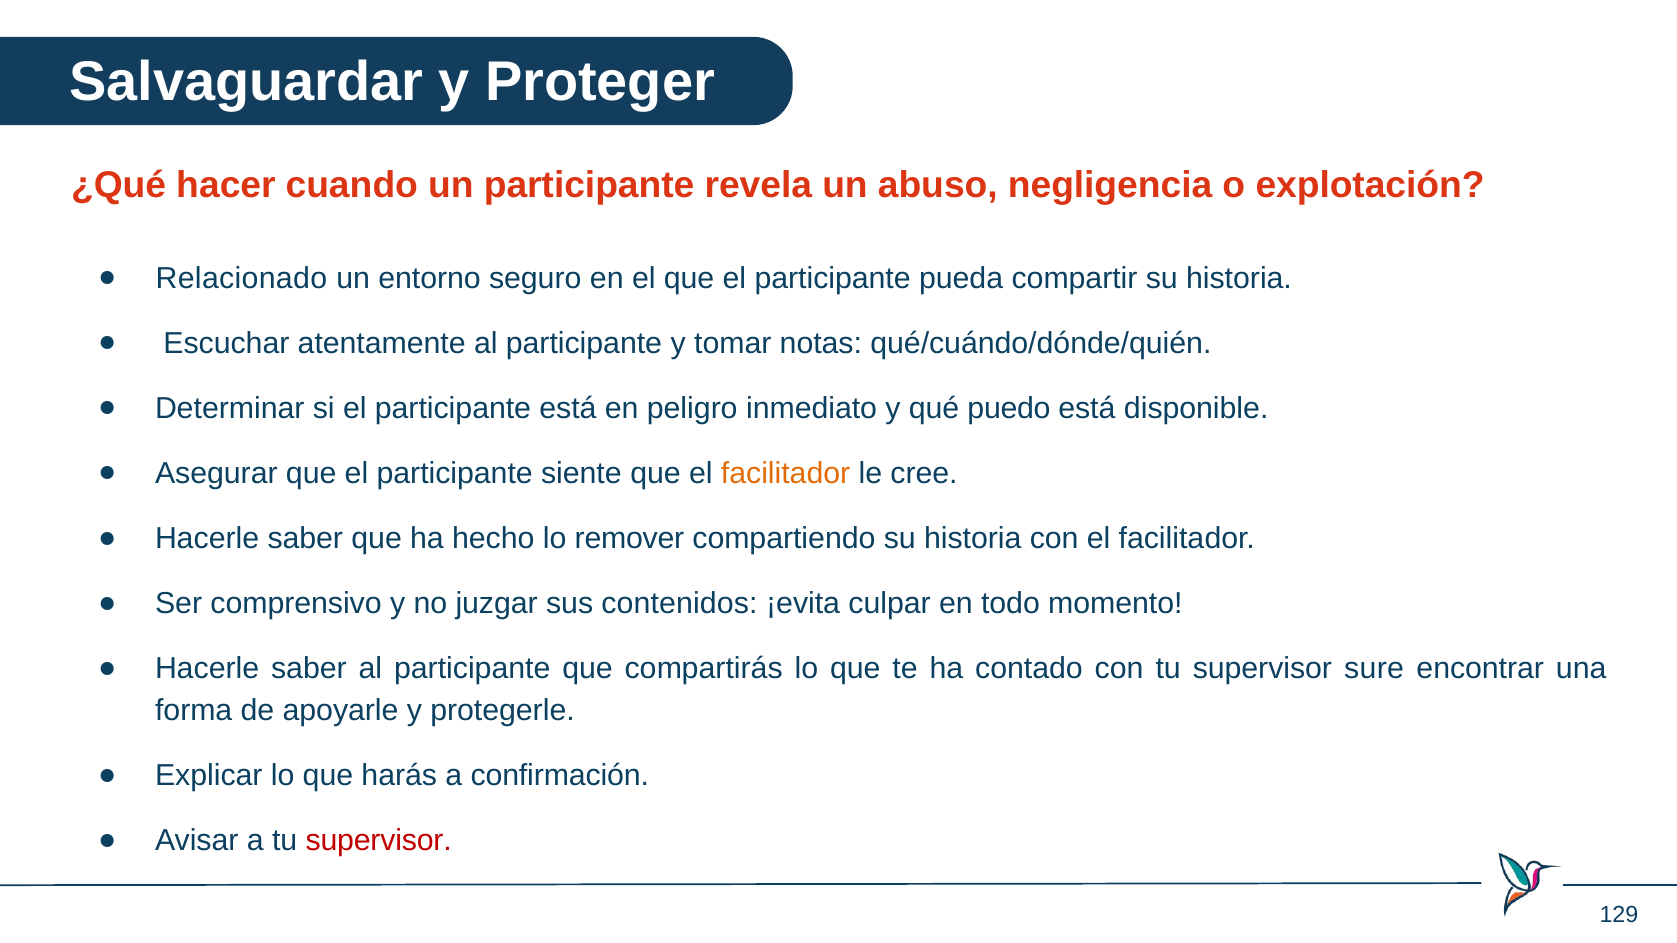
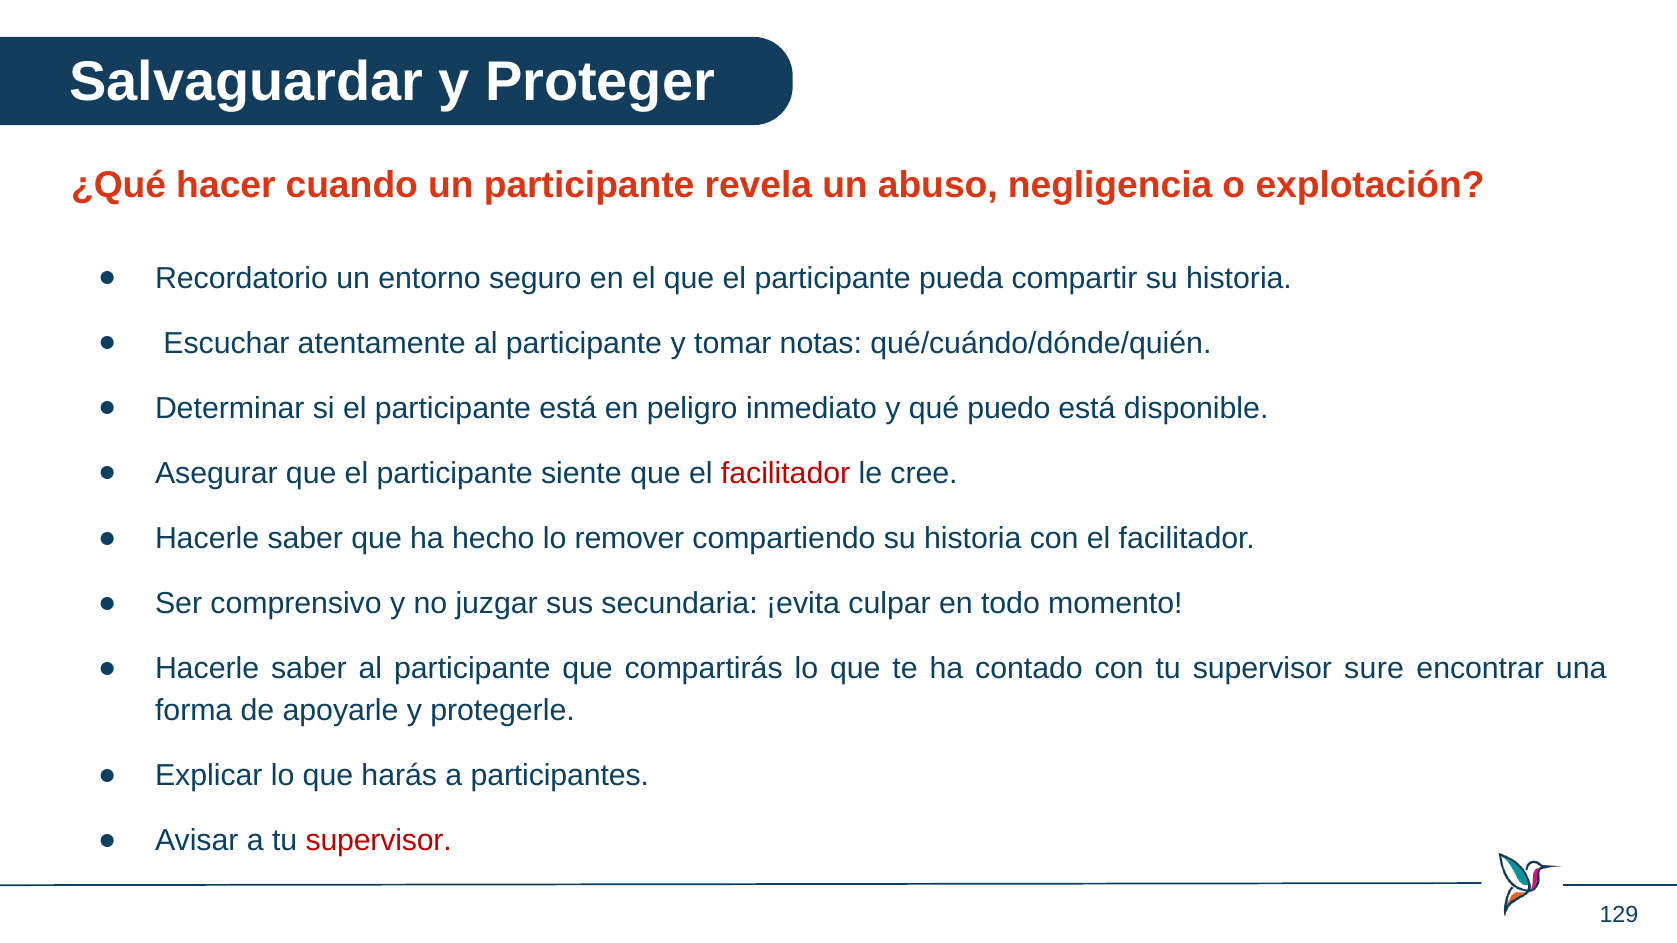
Relacionado: Relacionado -> Recordatorio (242, 279)
facilitador colour: orange -> red (786, 474)
contenidos: contenidos -> secundaria (680, 604)
confirmación: confirmación -> participantes (560, 776)
